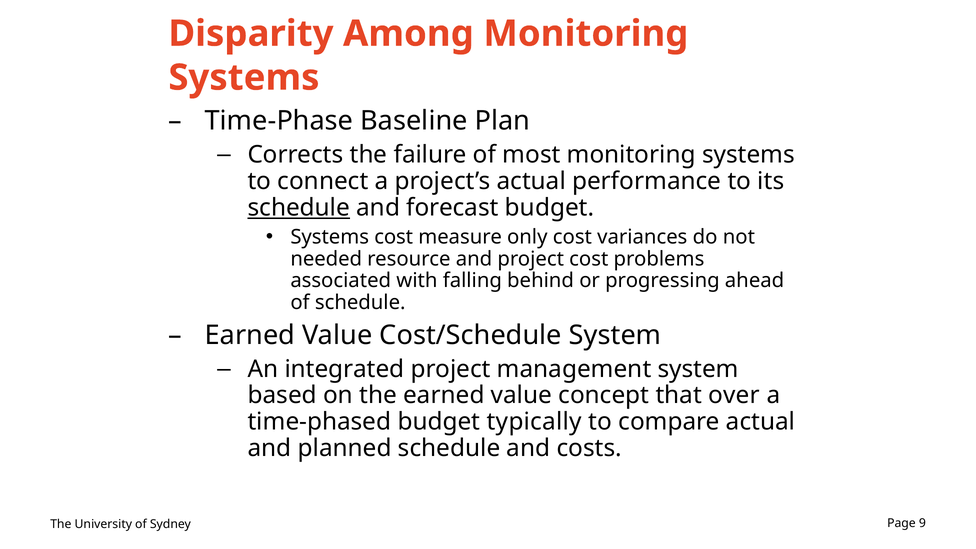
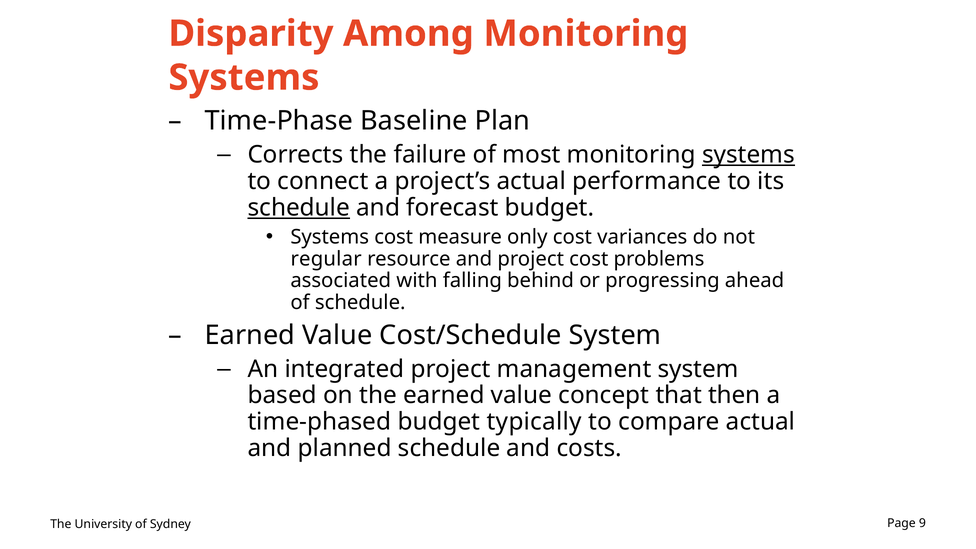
systems underline: none -> present (748, 155)
needed: needed -> regular (326, 259)
over: over -> then (734, 395)
